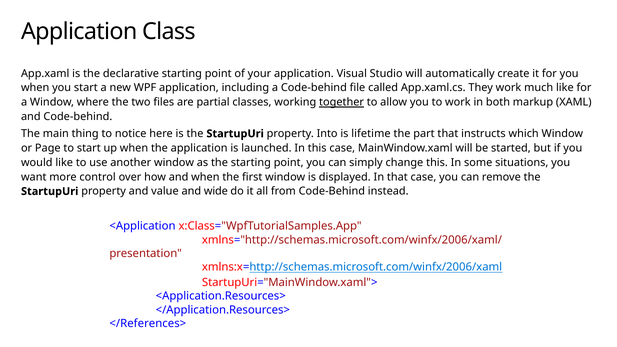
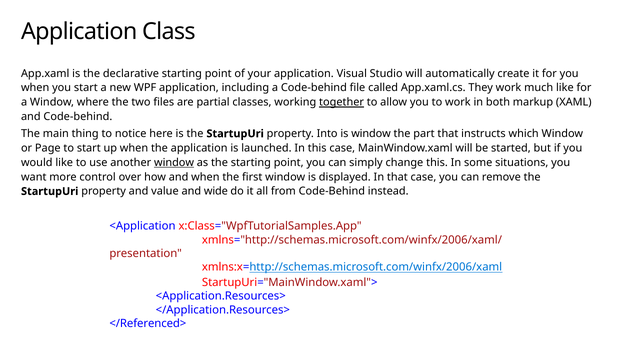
is lifetime: lifetime -> window (371, 134)
window underline: none -> present (174, 163)
</References>: </References> -> </Referenced> (148, 323)
